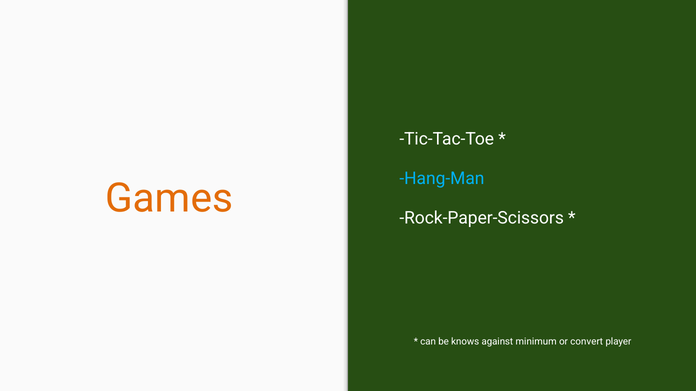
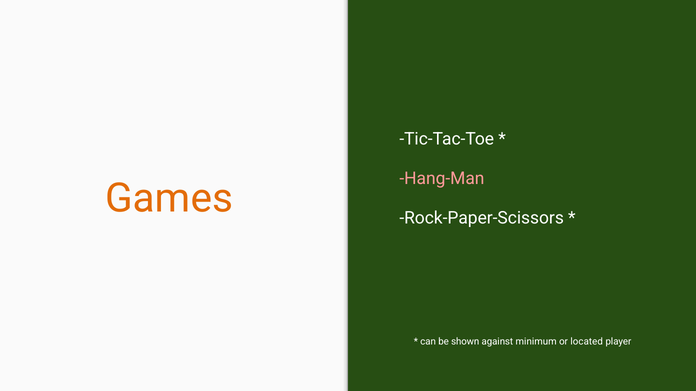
Hang-Man colour: light blue -> pink (442, 179)
knows: knows -> shown (465, 342)
convert: convert -> located (587, 342)
